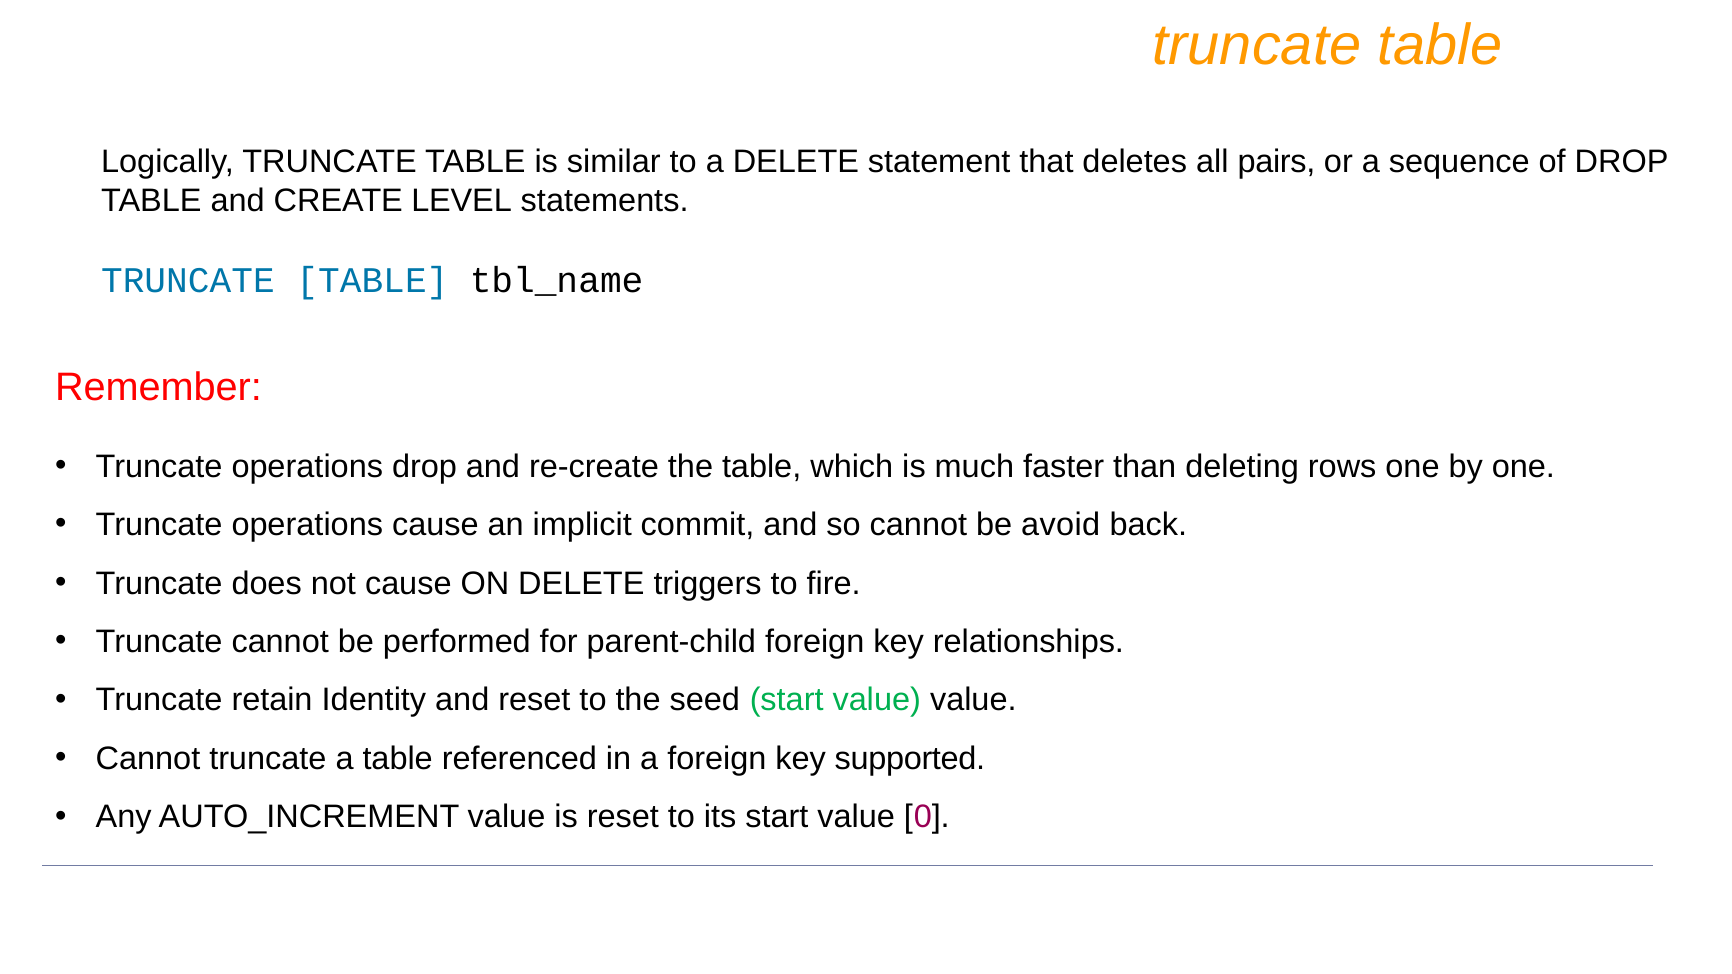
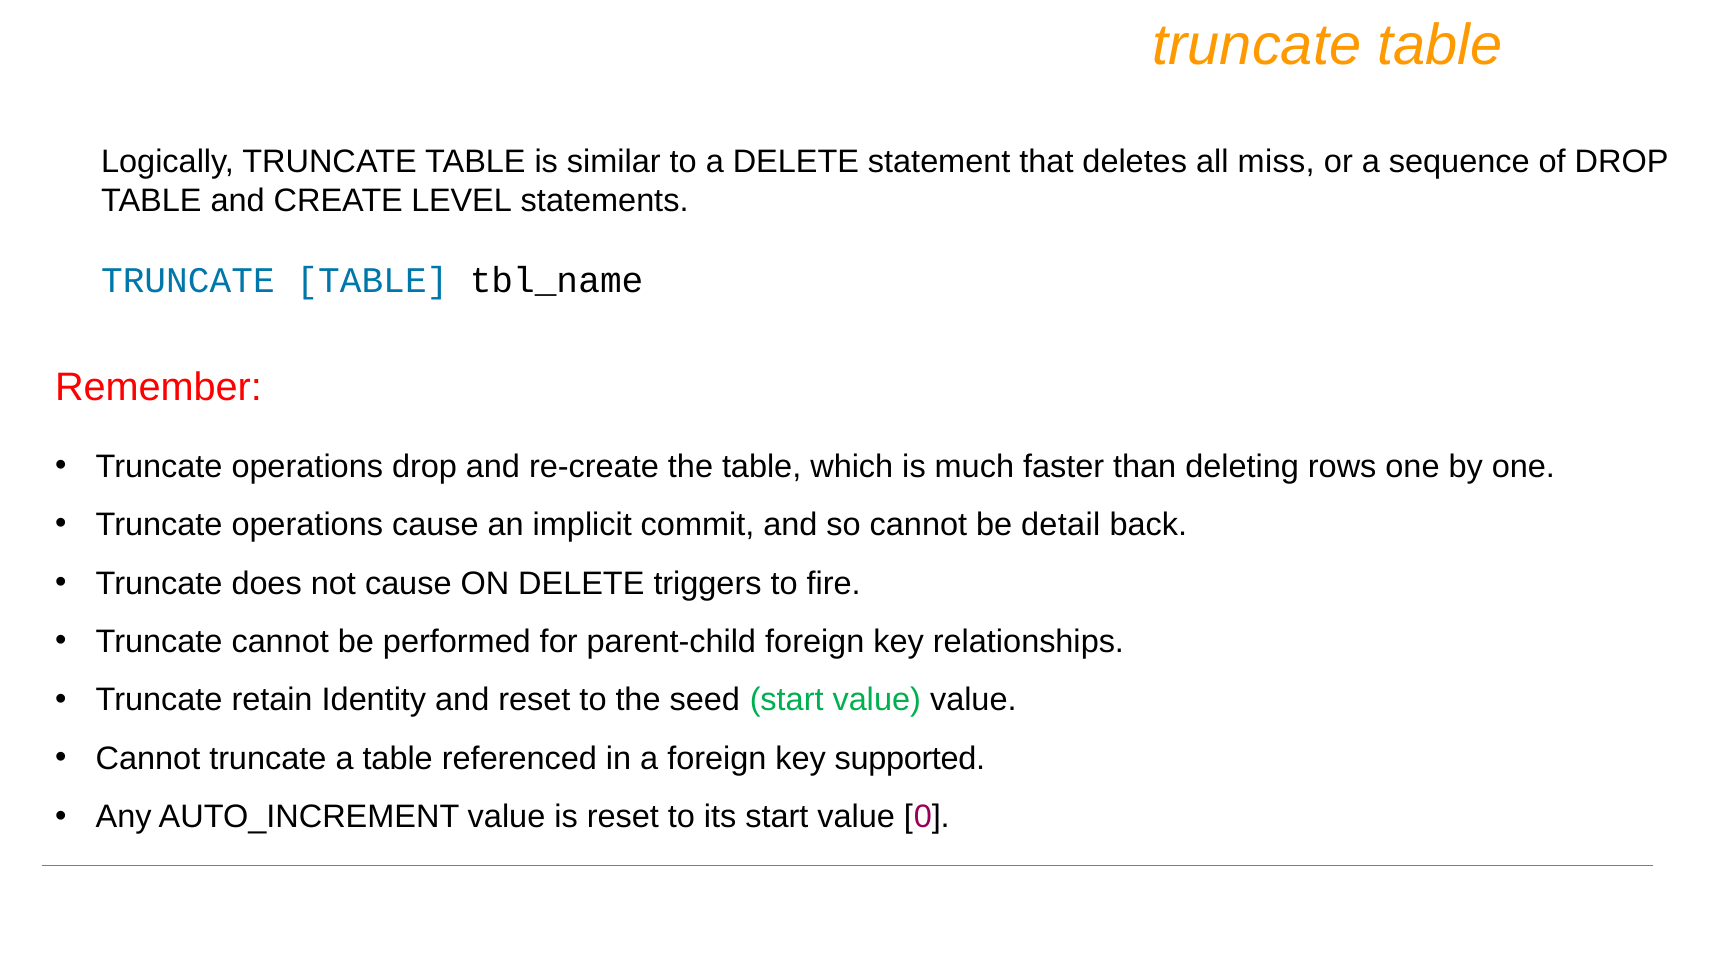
pairs: pairs -> miss (1276, 162)
avoid: avoid -> detail (1061, 525)
